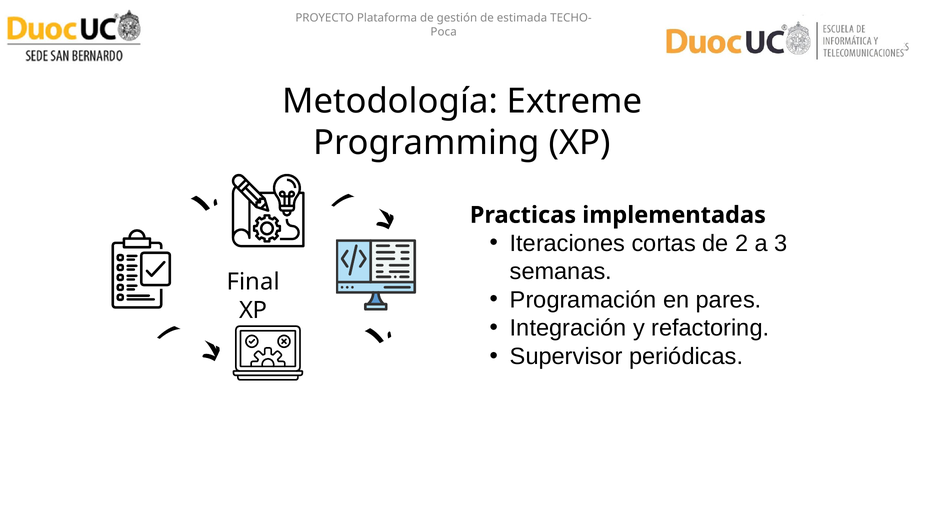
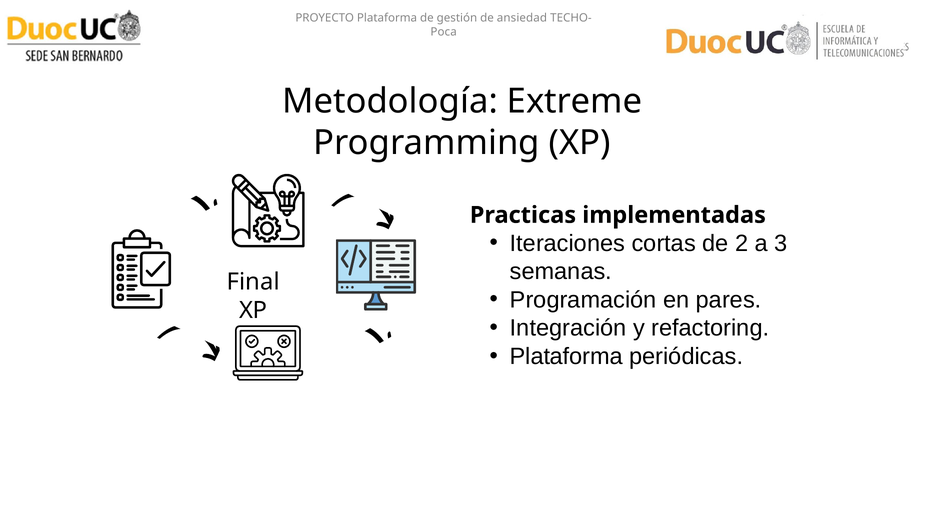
estimada: estimada -> ansiedad (522, 18)
Supervisor: Supervisor -> Plataforma (566, 357)
